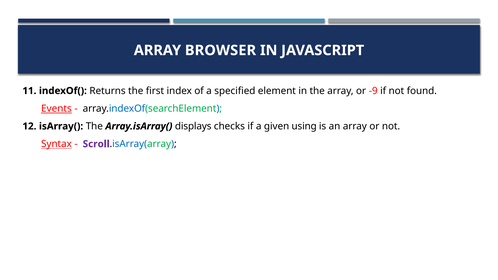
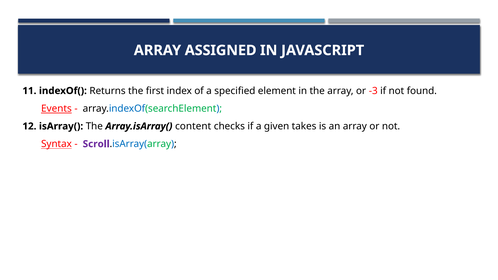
BROWSER: BROWSER -> ASSIGNED (221, 50)
-9: -9 -> -3 (373, 91)
displays: displays -> content (193, 126)
using: using -> takes (304, 126)
